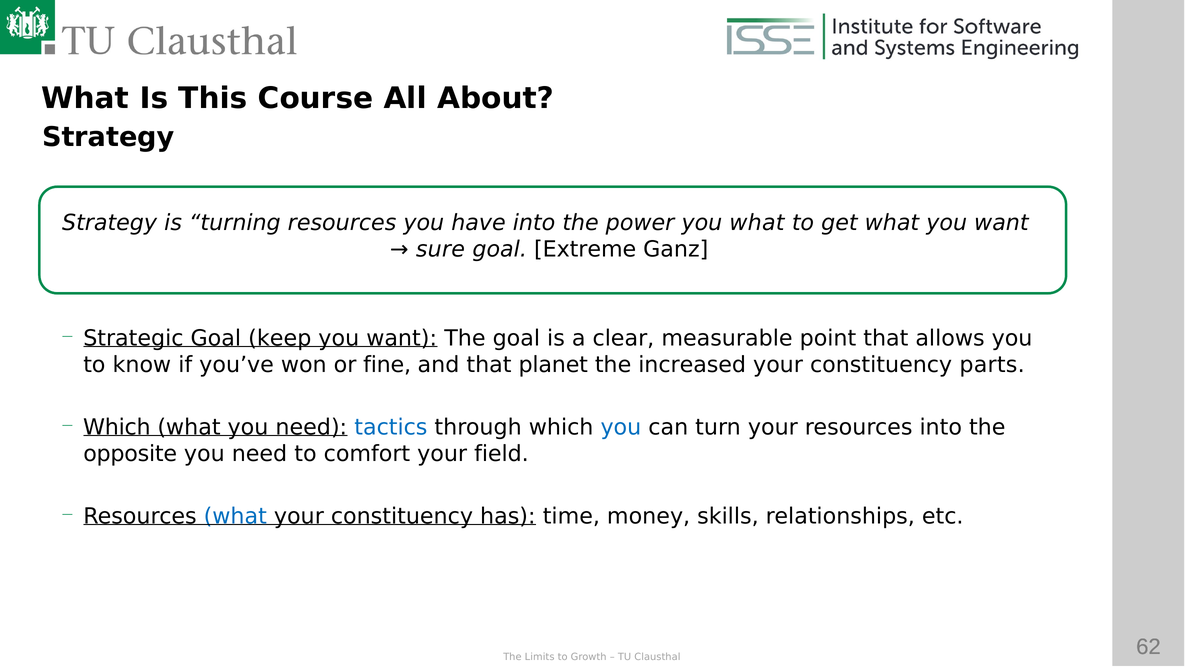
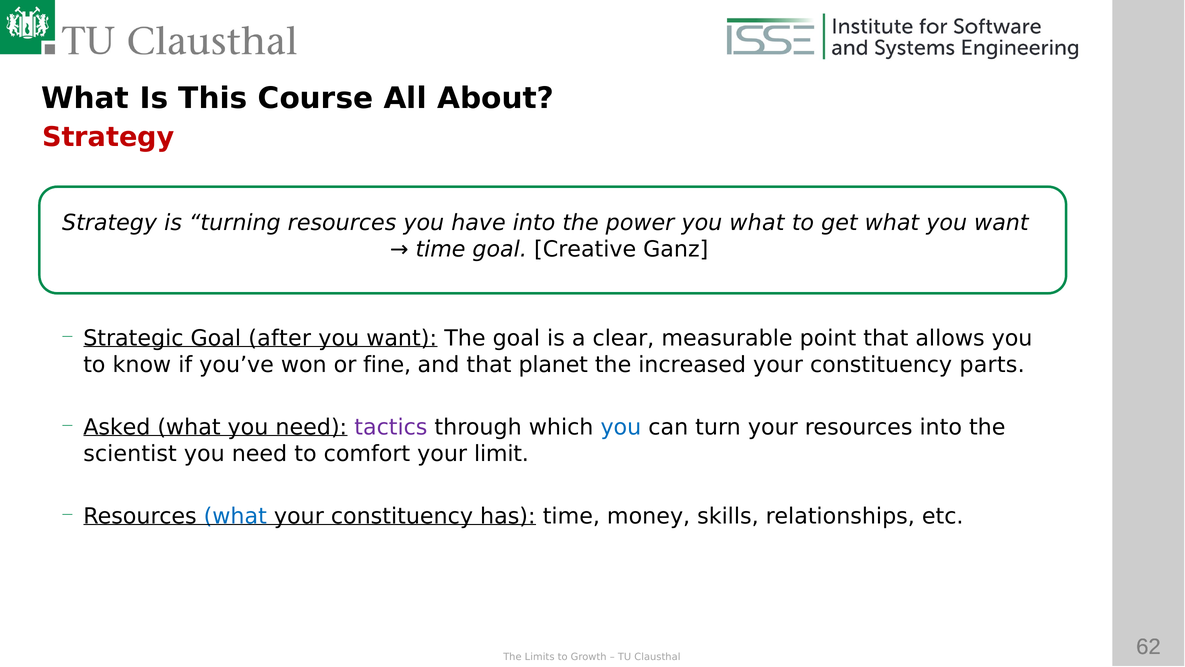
Strategy colour: black -> red (108, 137)
sure: sure -> time (441, 249)
Extreme: Extreme -> Creative (585, 249)
keep: keep -> after (280, 338)
Which: Which -> Asked (117, 427)
tactics colour: blue -> purple (391, 427)
opposite: opposite -> scientist (130, 454)
field: field -> limit (501, 454)
